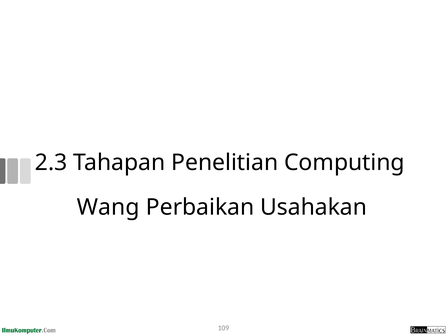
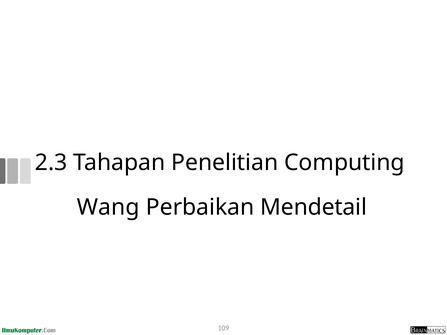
Usahakan: Usahakan -> Mendetail (314, 207)
